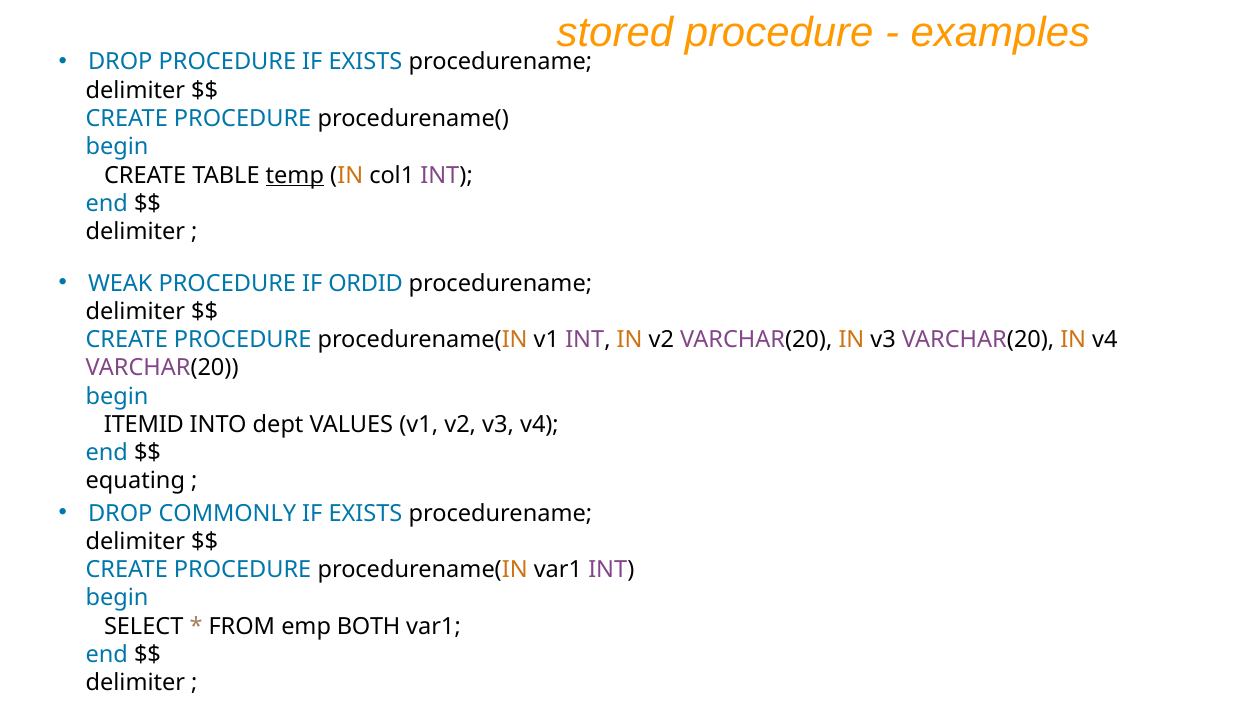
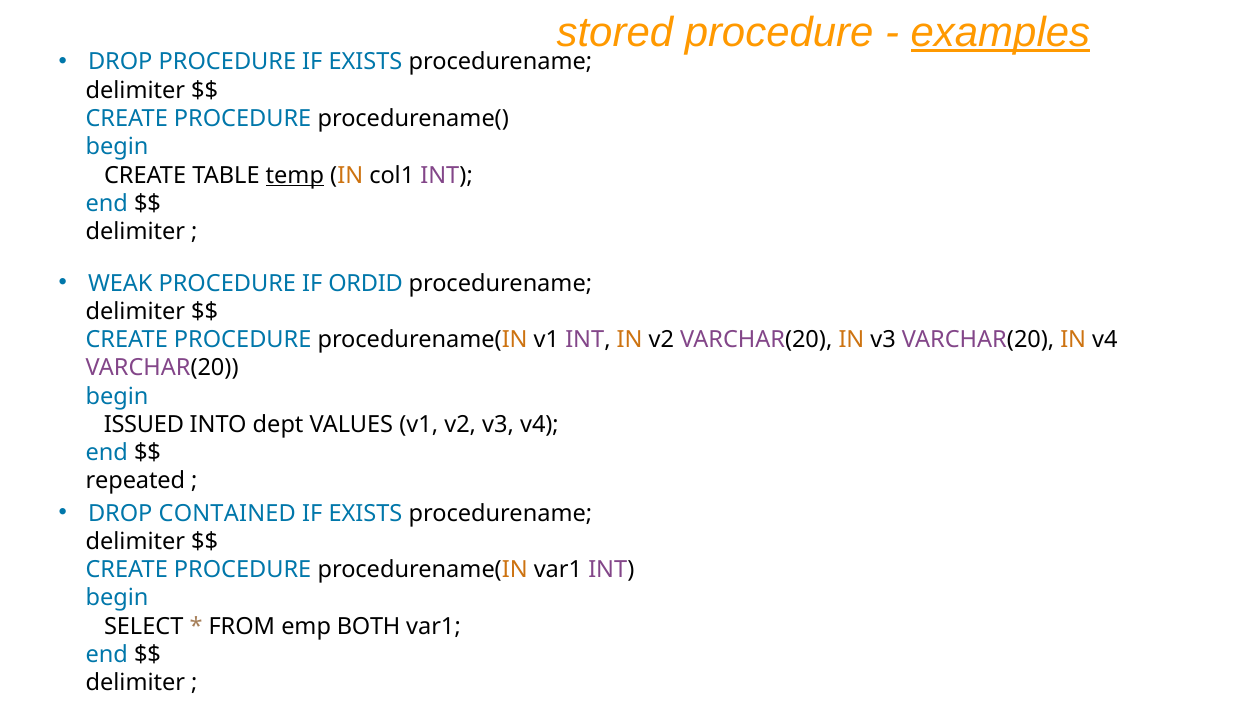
examples underline: none -> present (1000, 33)
ITEMID: ITEMID -> ISSUED (144, 425)
equating: equating -> repeated (135, 481)
COMMONLY: COMMONLY -> CONTAINED (227, 513)
